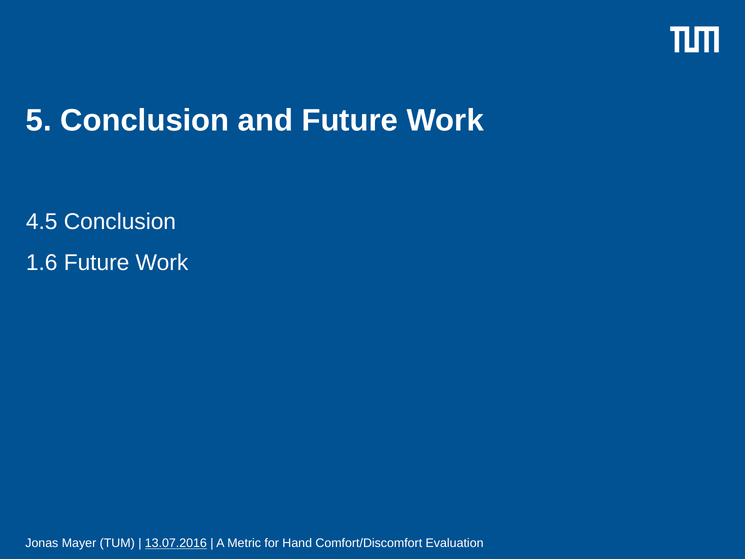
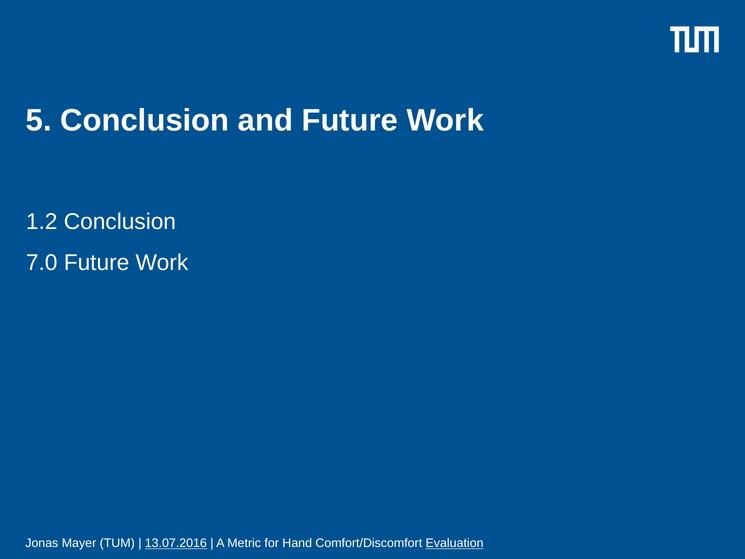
4.5: 4.5 -> 1.2 (42, 222)
1.6: 1.6 -> 7.0 (42, 263)
Evaluation underline: none -> present (455, 543)
